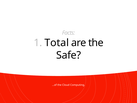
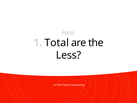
Safe: Safe -> Less (69, 55)
